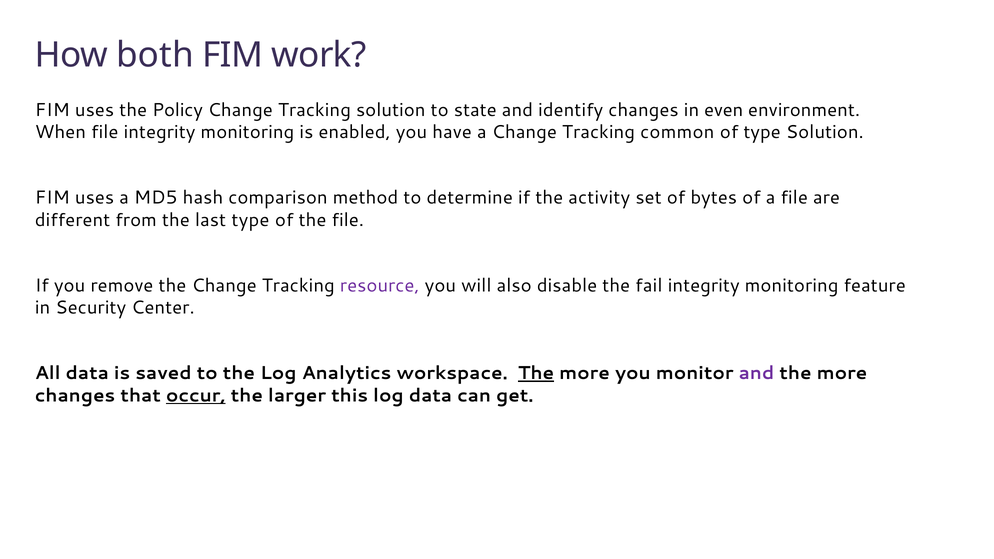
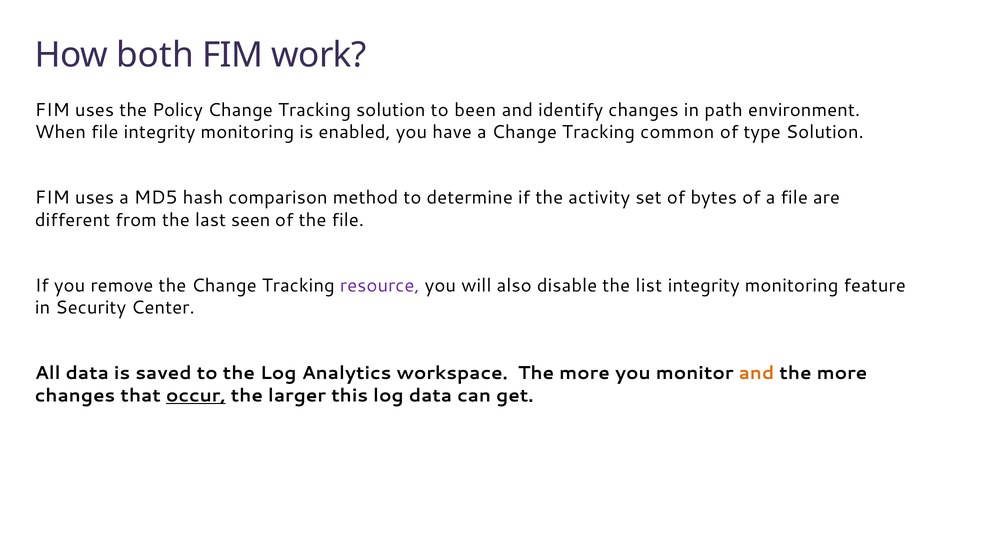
state: state -> been (475, 110)
even: even -> path (724, 110)
last type: type -> seen (251, 220)
fail: fail -> list (649, 286)
The underline: present -> none (536, 373)
and colour: purple -> orange (756, 373)
